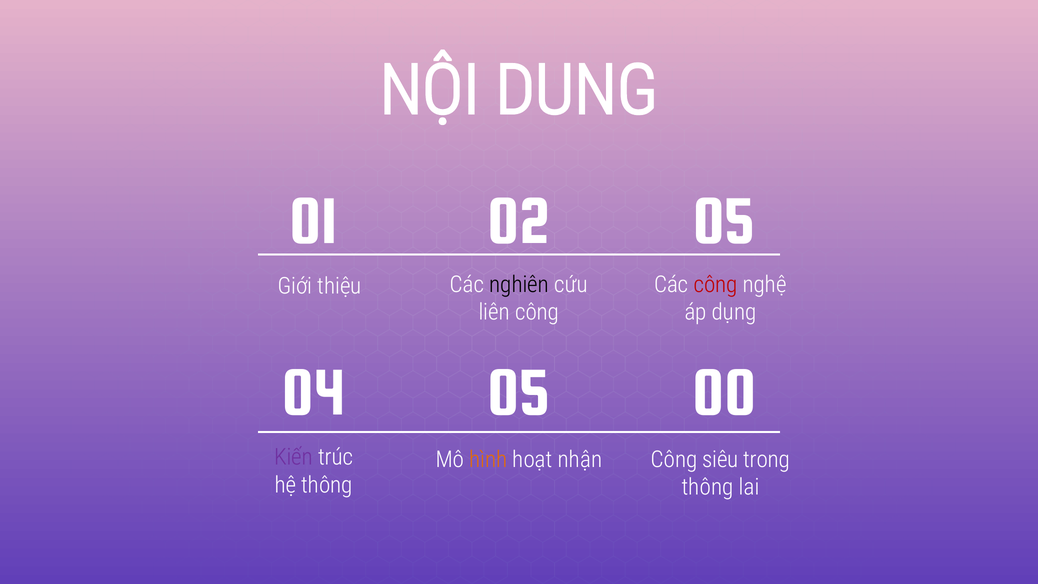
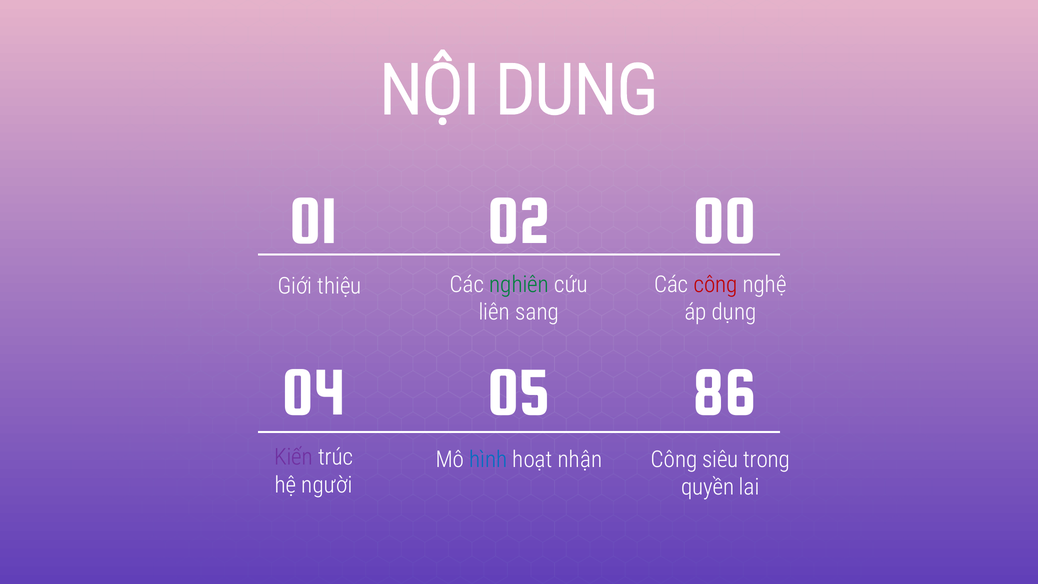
01 05: 05 -> 00 (724, 220)
nghiên colour: black -> green (519, 285)
liên công: công -> sang (537, 312)
00: 00 -> 86 (724, 392)
hình colour: orange -> blue (488, 460)
hệ thông: thông -> người (327, 485)
thông: thông -> quyền (708, 487)
